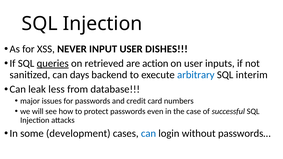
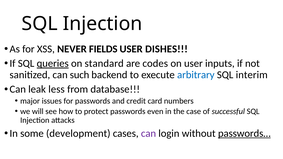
INPUT: INPUT -> FIELDS (103, 49)
retrieved: retrieved -> standard (104, 64)
action: action -> codes (155, 64)
days: days -> such (80, 75)
can colour: blue -> purple (148, 133)
passwords… underline: none -> present (244, 133)
